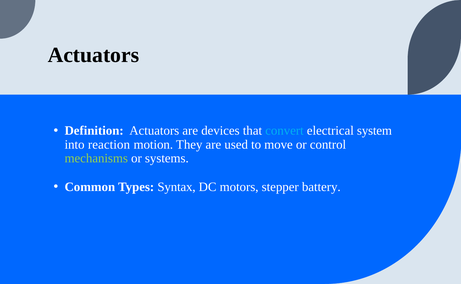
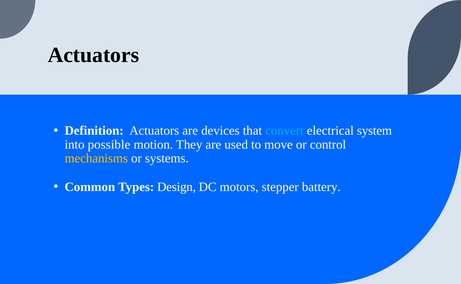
reaction: reaction -> possible (109, 144)
mechanisms colour: light green -> yellow (96, 158)
Syntax: Syntax -> Design (177, 187)
